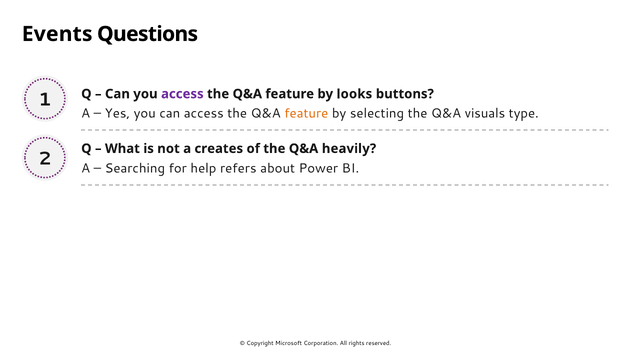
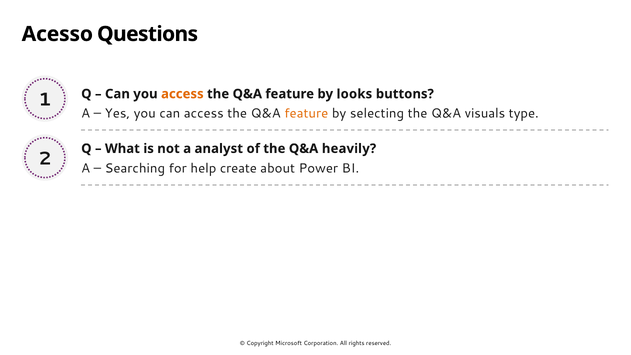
Events: Events -> Acesso (57, 34)
access colour: purple -> orange (182, 94)
creates: creates -> analyst (219, 149)
refers: refers -> create (238, 168)
